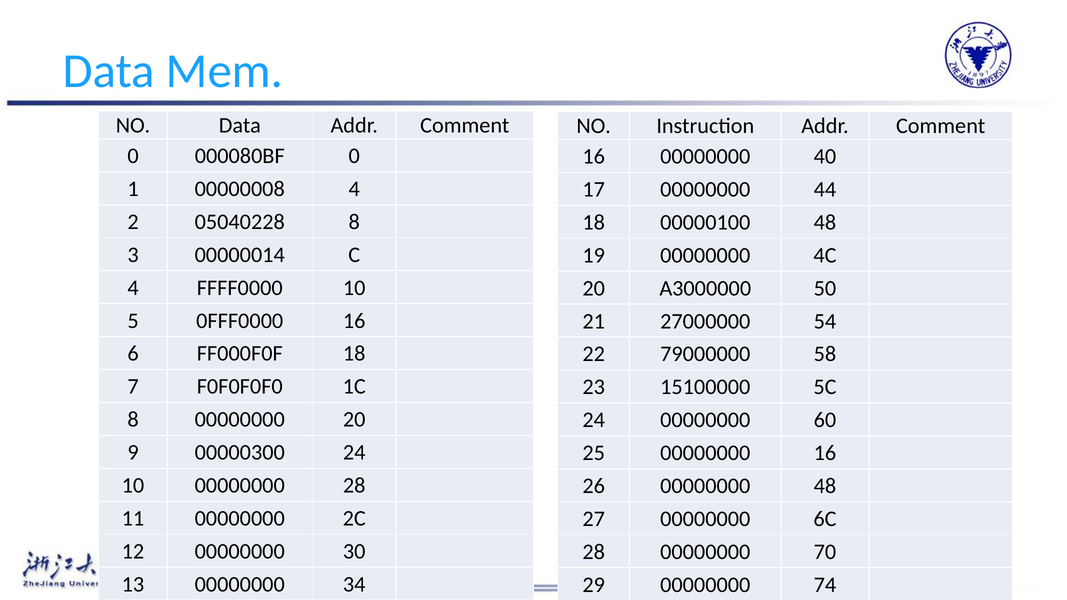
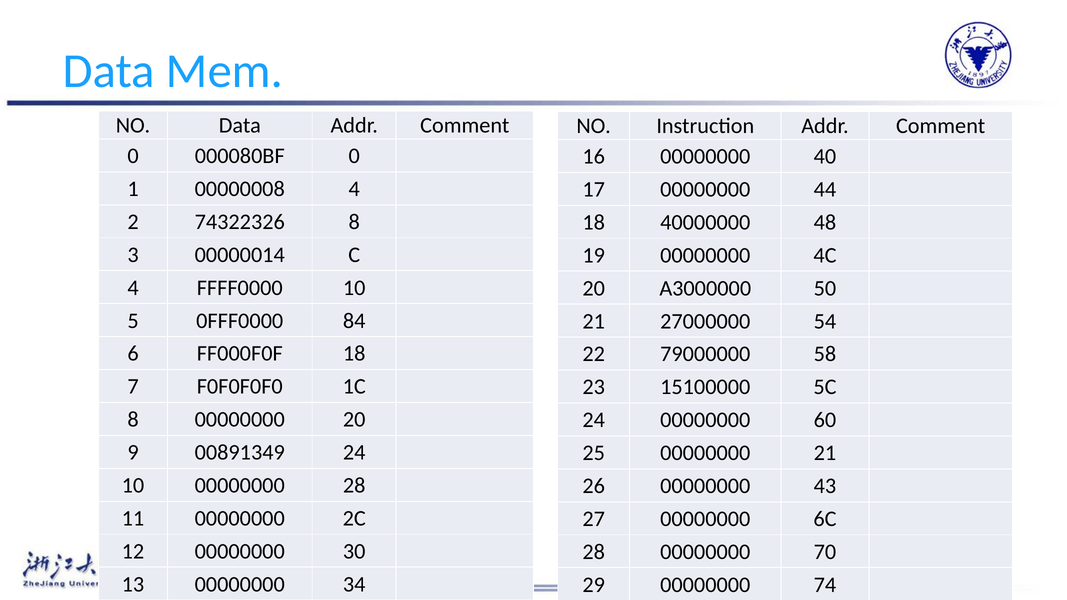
05040228: 05040228 -> 74322326 (240, 222)
00000100: 00000100 -> 40000000 (705, 222)
0FFF0000 16: 16 -> 84 (354, 321)
00000300: 00000300 -> 00891349 (240, 453)
00000000 16: 16 -> 21 (825, 453)
00000000 48: 48 -> 43 (825, 486)
